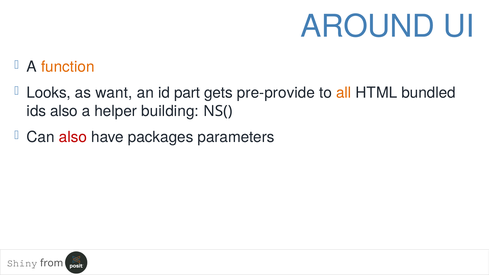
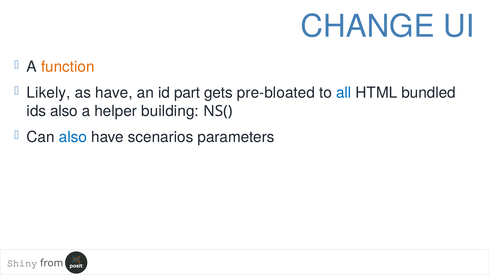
AROUND: AROUND -> CHANGE (368, 26)
Looks: Looks -> Likely (49, 93)
as want: want -> have (114, 93)
pre-provide: pre-provide -> pre-bloated (276, 93)
all colour: orange -> blue (344, 93)
also colour: red -> blue (73, 137)
packages: packages -> scenarios (161, 137)
